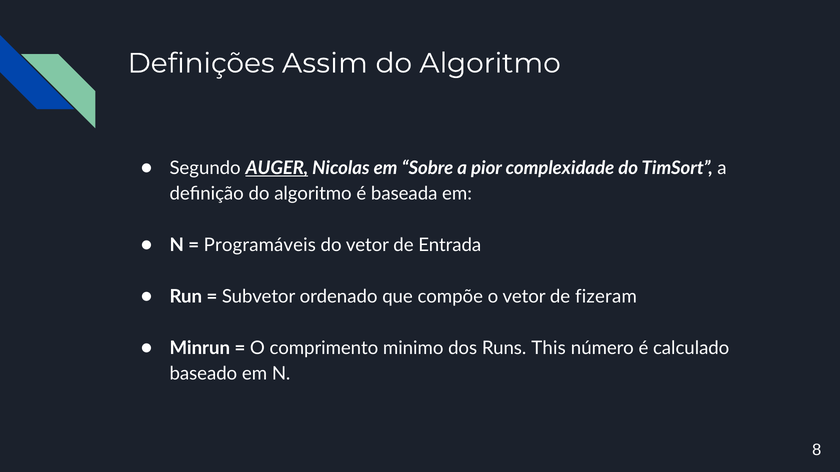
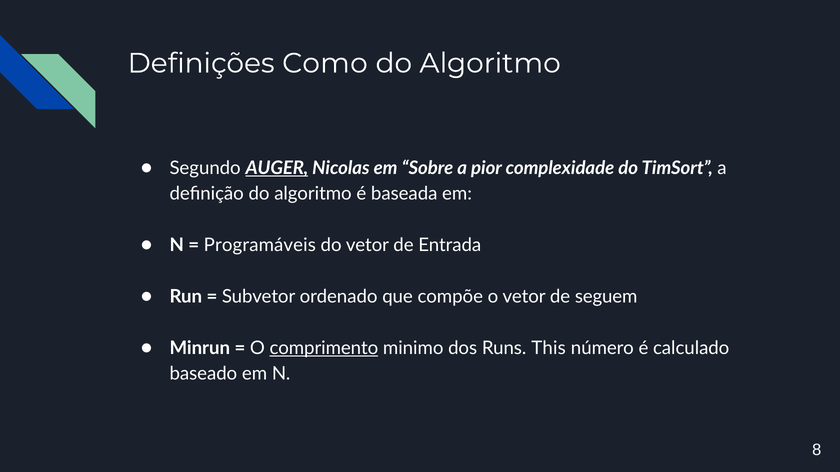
Assim: Assim -> Como (325, 63)
fizeram: fizeram -> seguem (606, 297)
comprimento underline: none -> present (324, 348)
